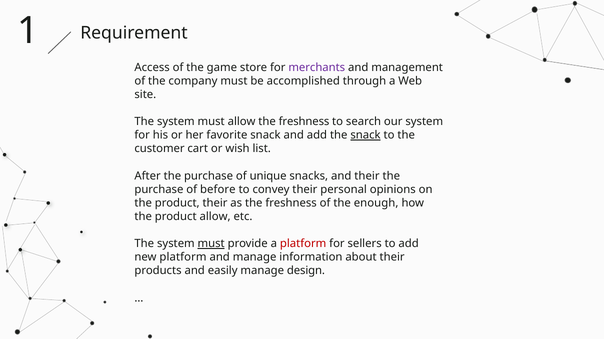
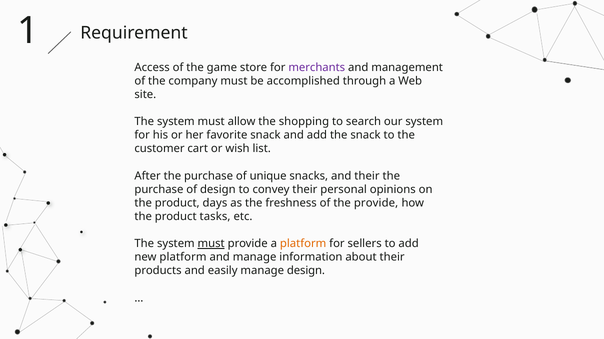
allow the freshness: freshness -> shopping (304, 122)
snack underline: present -> none (366, 135)
of before: before -> design (218, 190)
product their: their -> days (215, 203)
the enough: enough -> provide (376, 203)
product allow: allow -> tasks (215, 217)
platform colour: red -> orange (303, 244)
